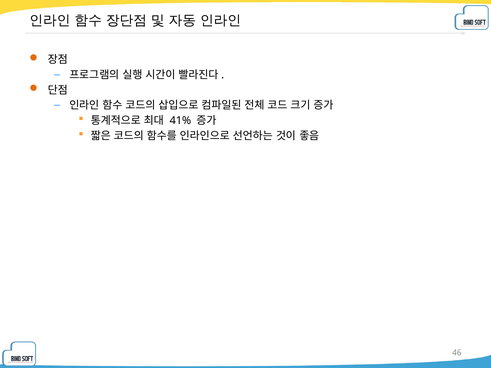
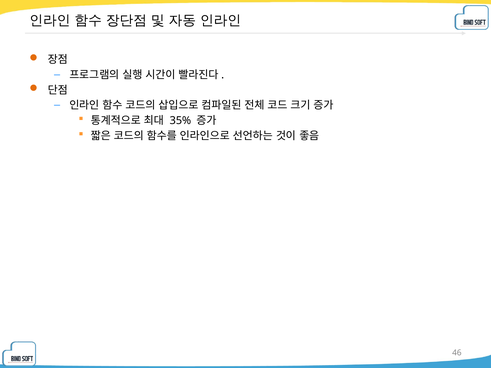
41%: 41% -> 35% (180, 121)
